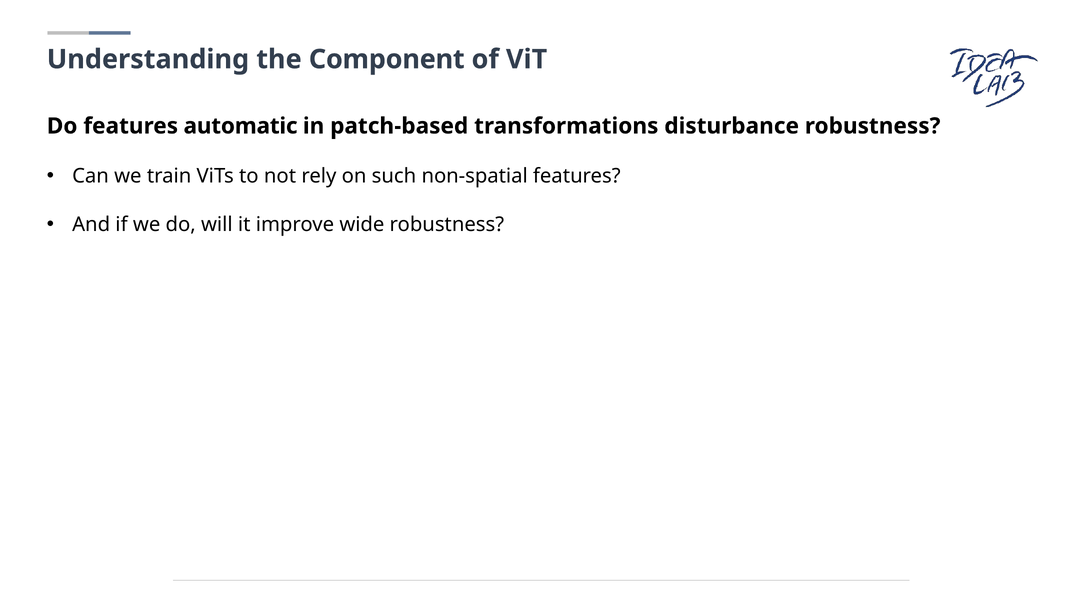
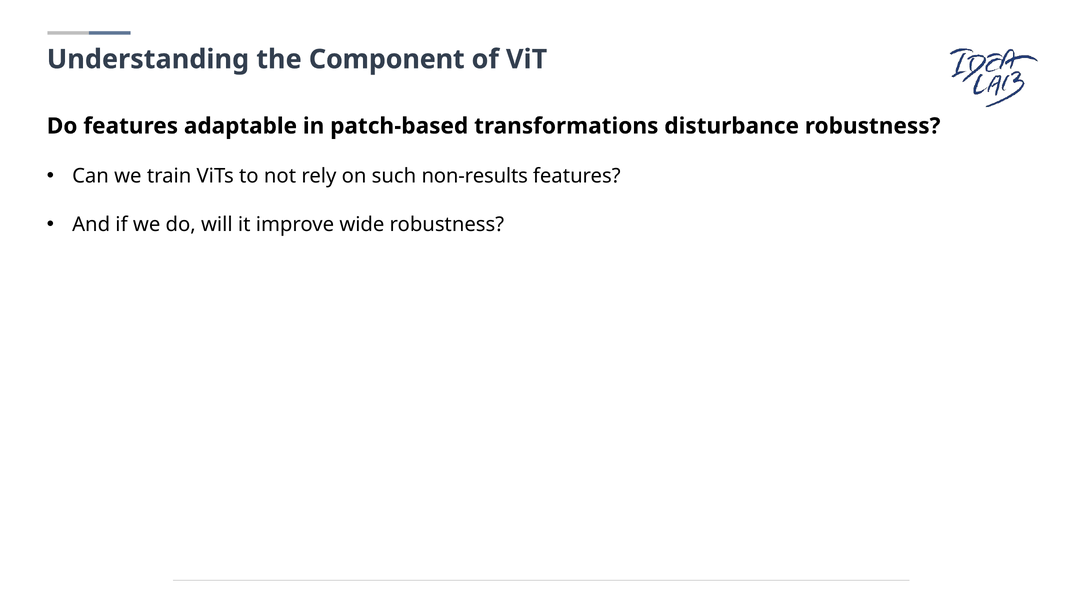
automatic: automatic -> adaptable (240, 126)
non-spatial: non-spatial -> non-results (475, 176)
